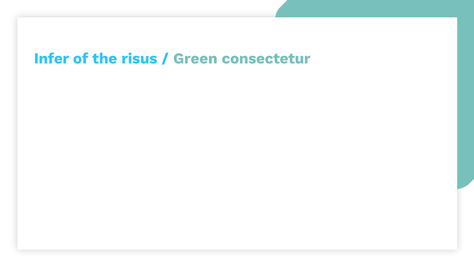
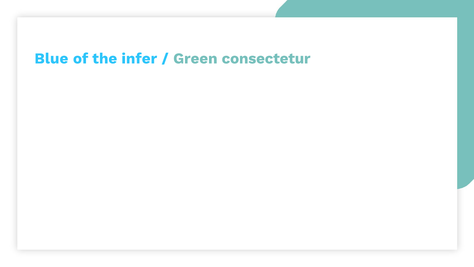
Infer: Infer -> Blue (51, 58)
risus: risus -> infer (139, 58)
